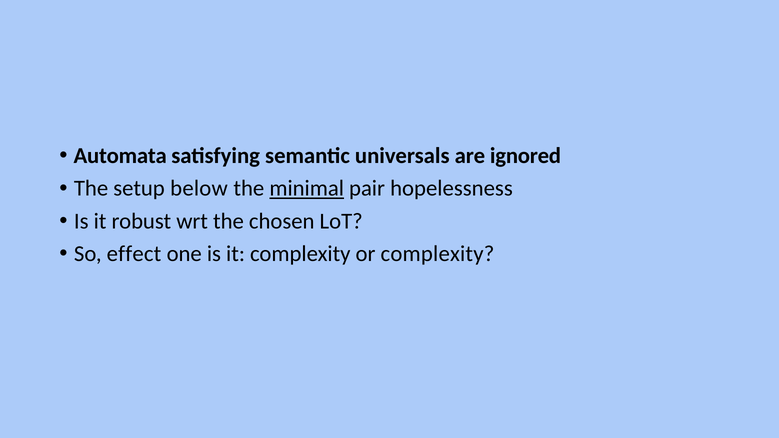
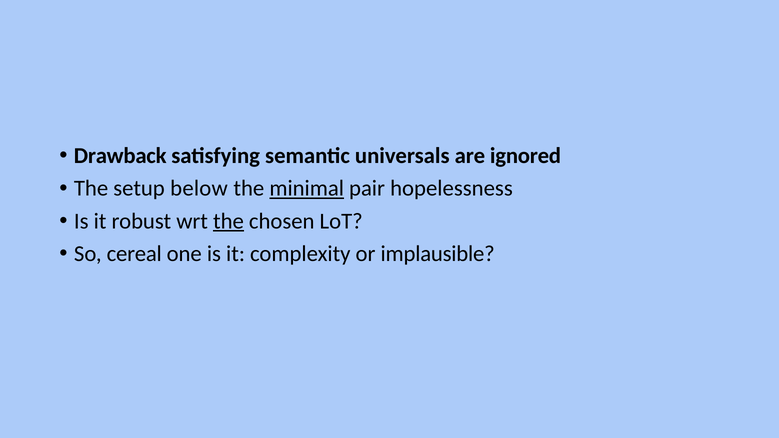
Automata: Automata -> Drawback (120, 156)
the underline: none -> present (228, 221)
effect: effect -> cereal (134, 254)
or complexity: complexity -> implausible (438, 254)
